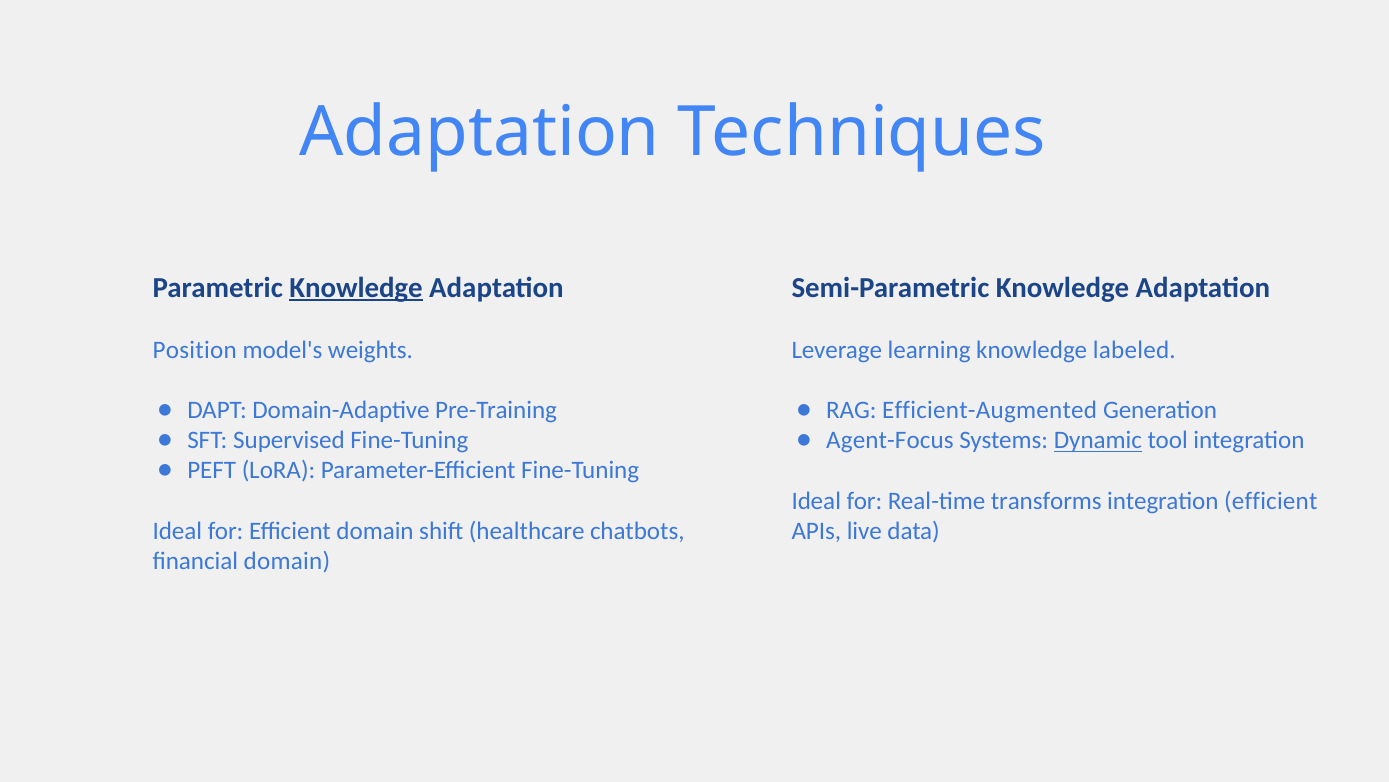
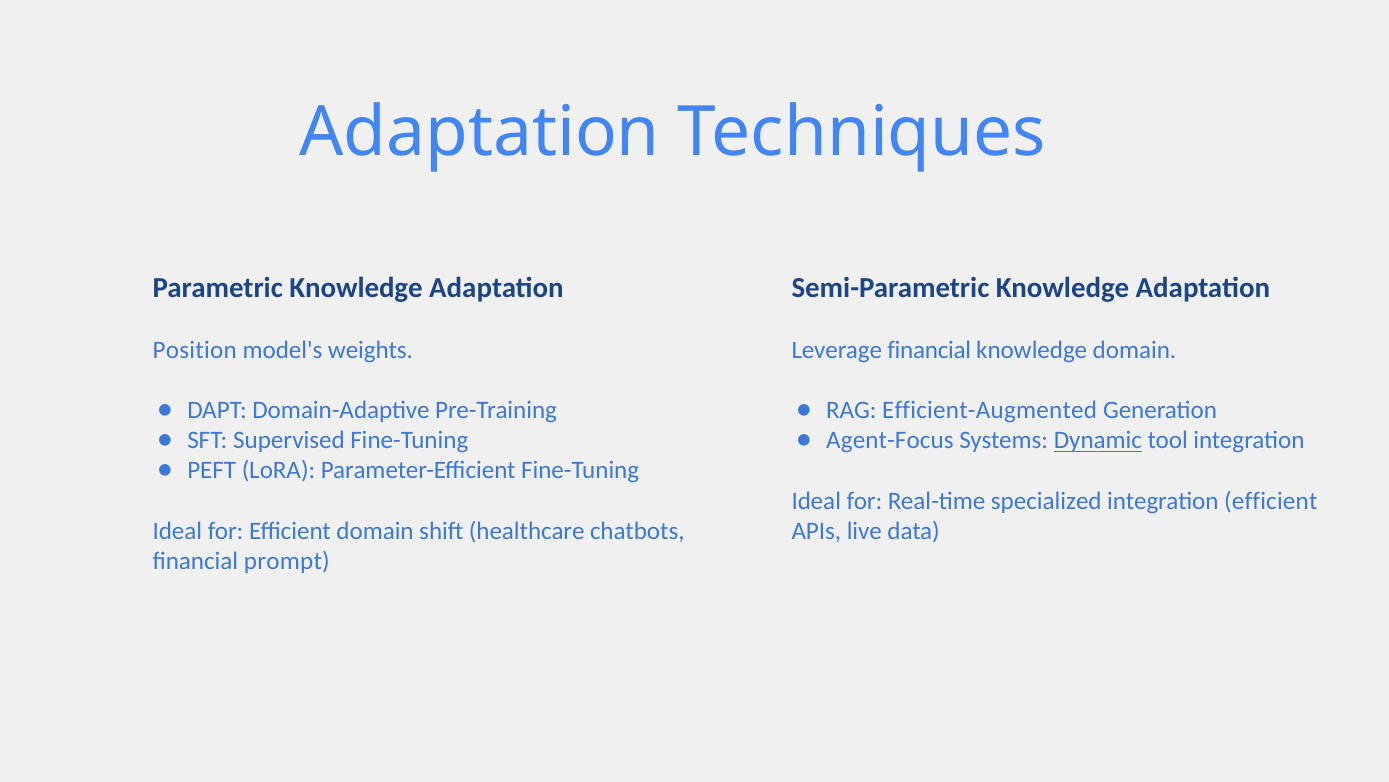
Knowledge underline: present -> none (356, 287)
Leverage learning: learning -> financial (929, 350)
knowledge labeled: labeled -> domain (1134, 350)
transforms: transforms -> specialized (1046, 500)
financial domain: domain -> prompt (287, 561)
